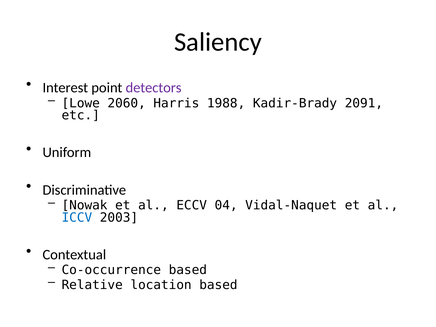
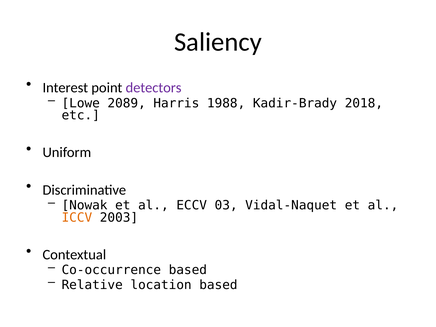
2060: 2060 -> 2089 (127, 103)
2091: 2091 -> 2018 (364, 103)
04: 04 -> 03 (226, 205)
ICCV colour: blue -> orange (77, 218)
